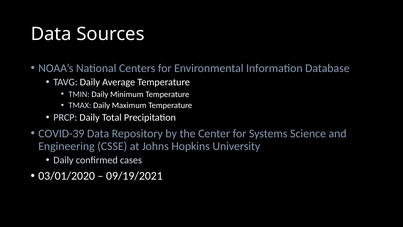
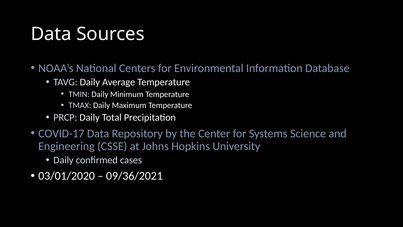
COVID-39: COVID-39 -> COVID-17 (61, 133)
09/19/2021: 09/19/2021 -> 09/36/2021 (134, 176)
